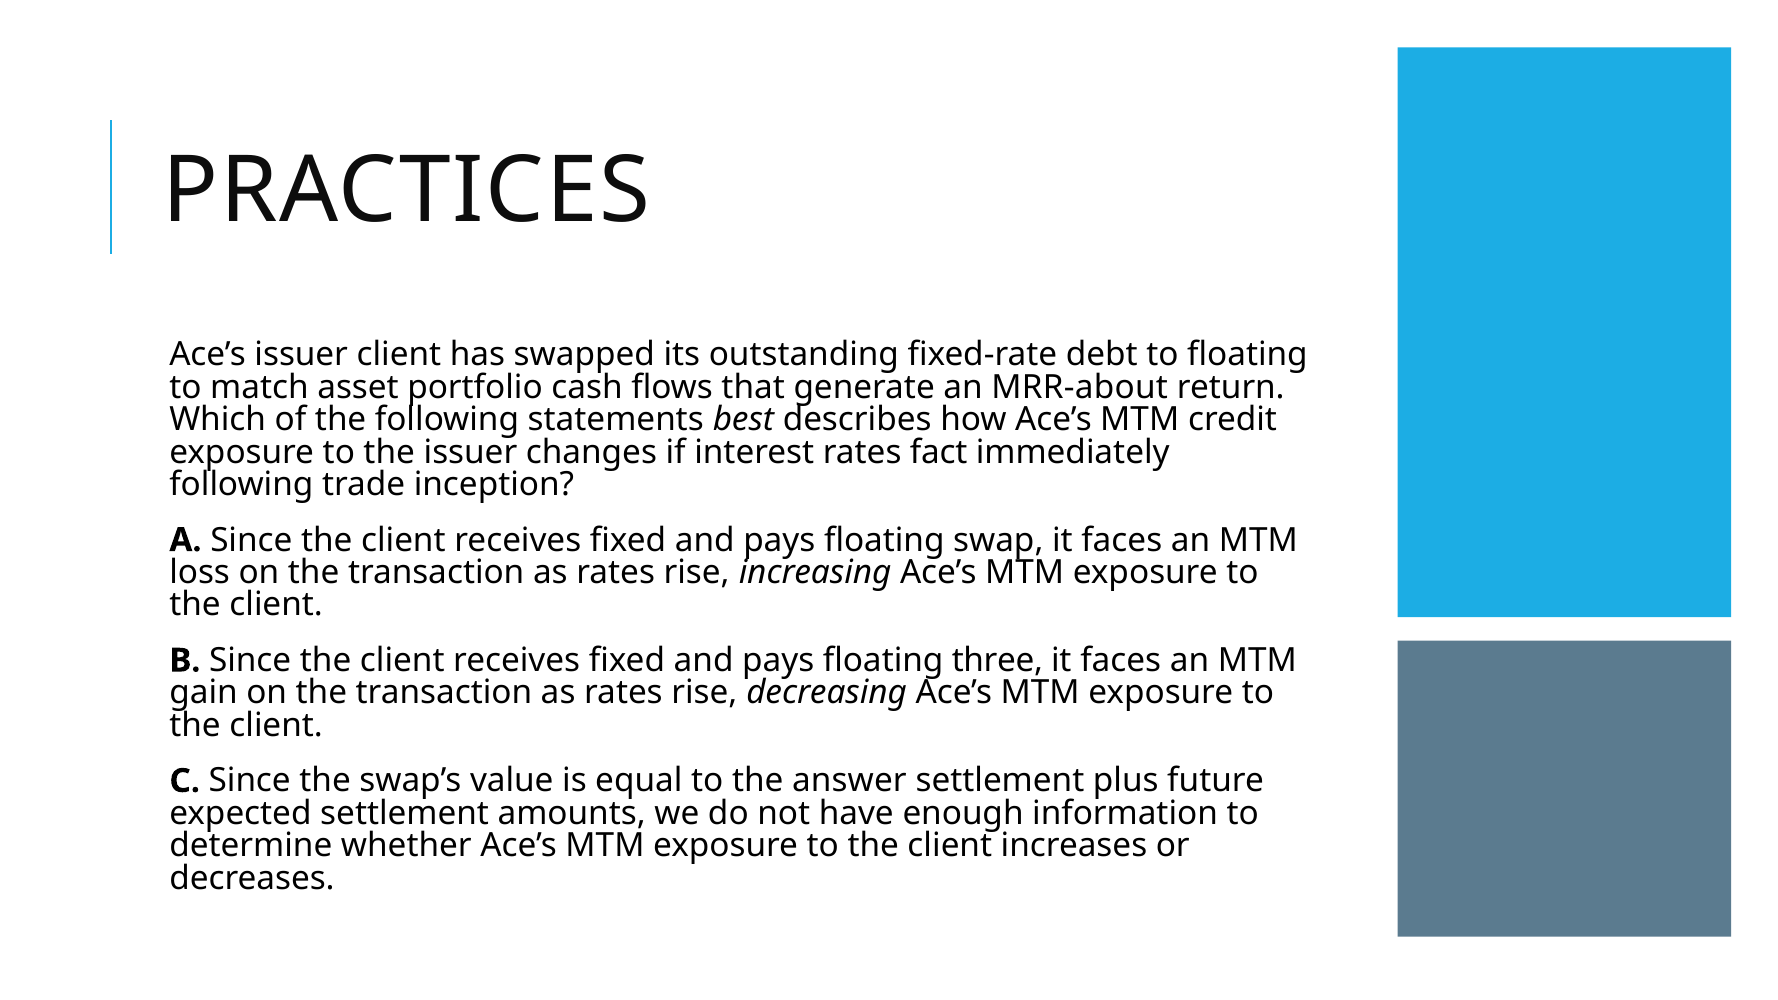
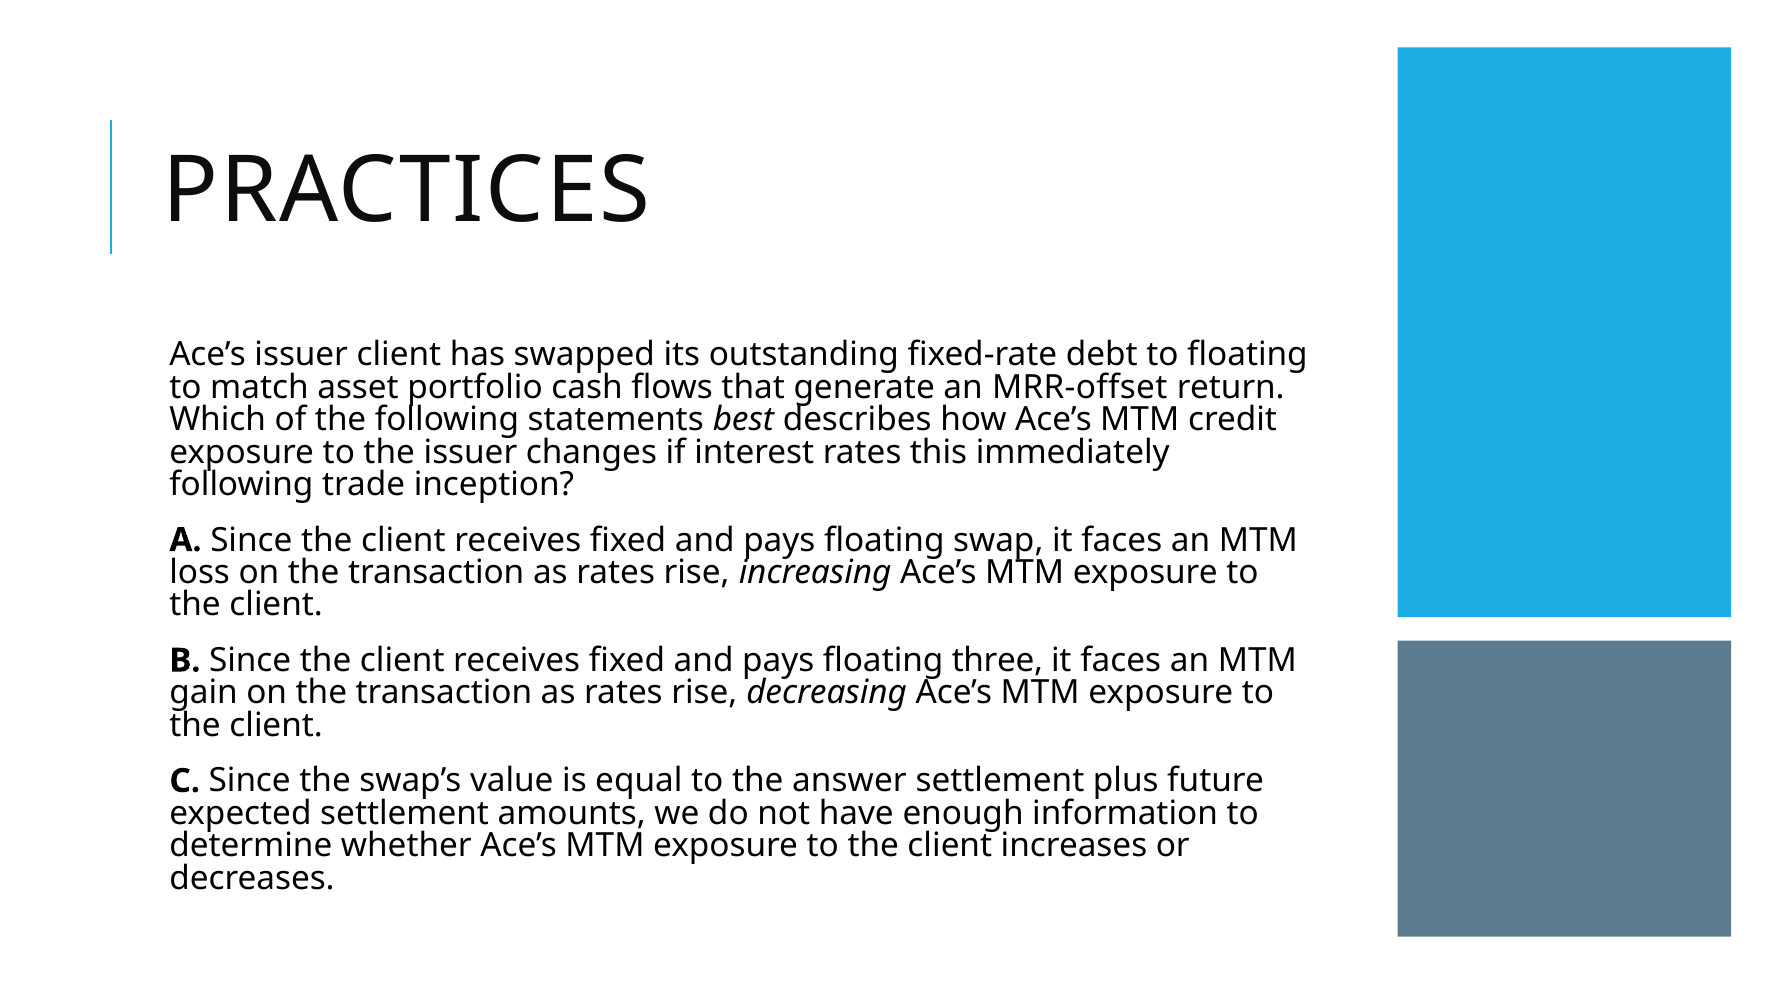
MRR-about: MRR-about -> MRR-offset (1080, 387)
fact: fact -> this (939, 452)
